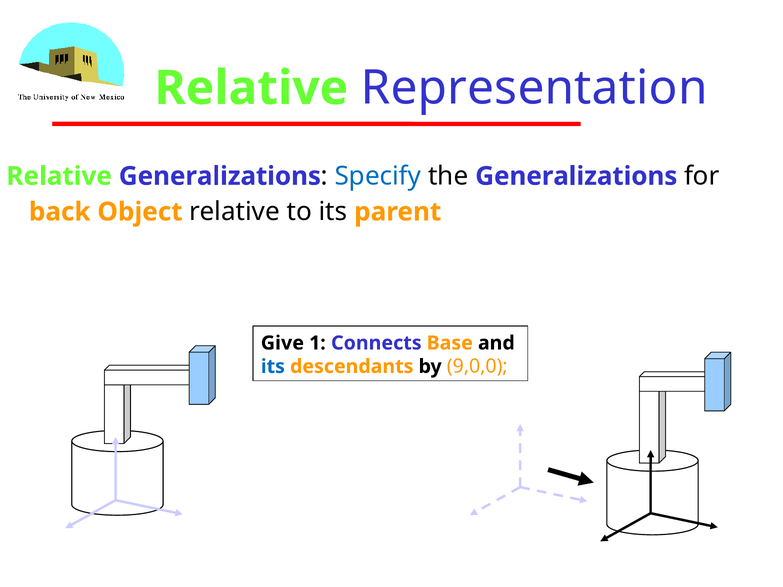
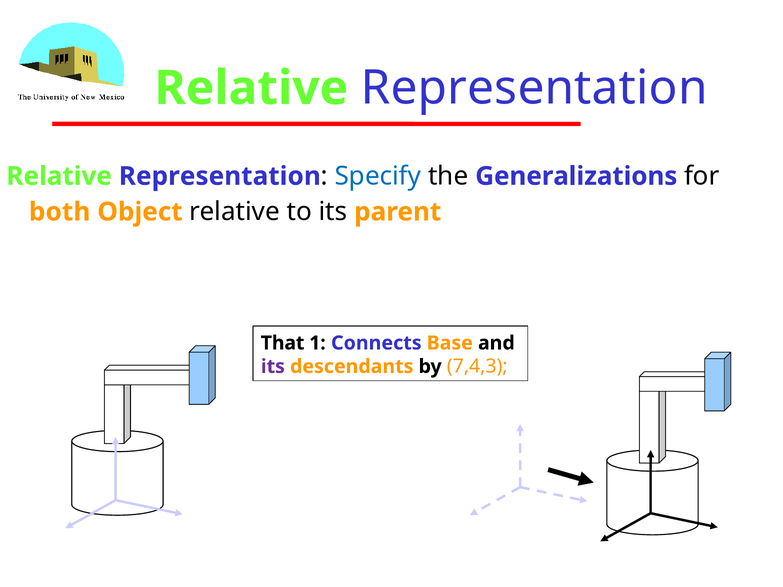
Generalizations: Generalizations -> Representation (220, 176)
back: back -> both (60, 212)
Give: Give -> That (283, 343)
its colour: blue -> purple (273, 367)
9,0,0: 9,0,0 -> 7,4,3 (477, 367)
